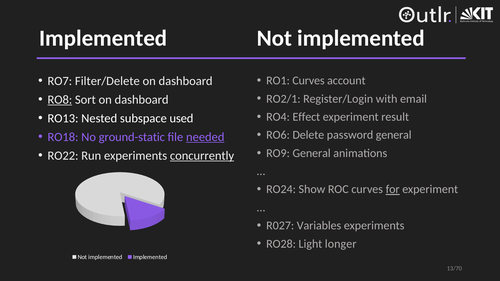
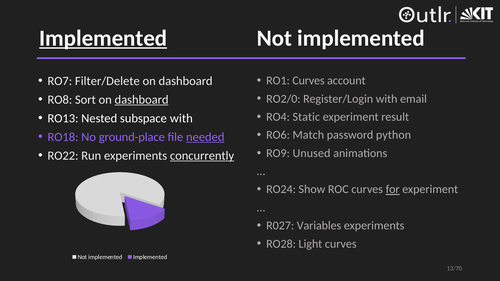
Implemented underline: none -> present (103, 38)
RO2/1: RO2/1 -> RO2/0 (283, 99)
RO8 underline: present -> none (60, 100)
dashboard underline: none -> present (142, 100)
Effect: Effect -> Static (306, 117)
subspace used: used -> with (181, 118)
Delete: Delete -> Match (308, 135)
password general: general -> python (394, 135)
ground-static: ground-static -> ground-place (132, 137)
RO9 General: General -> Unused (311, 153)
Light longer: longer -> curves (341, 244)
